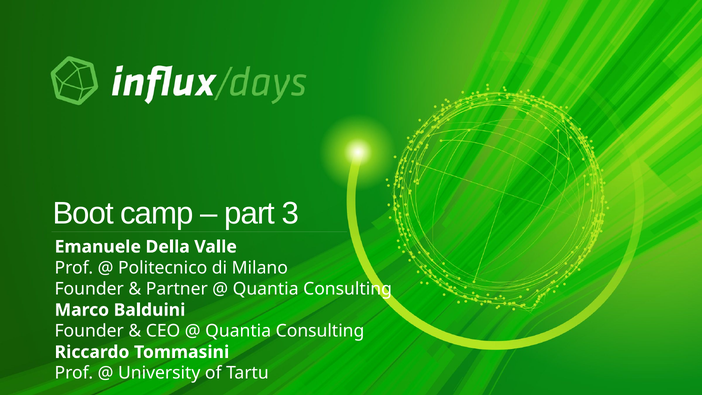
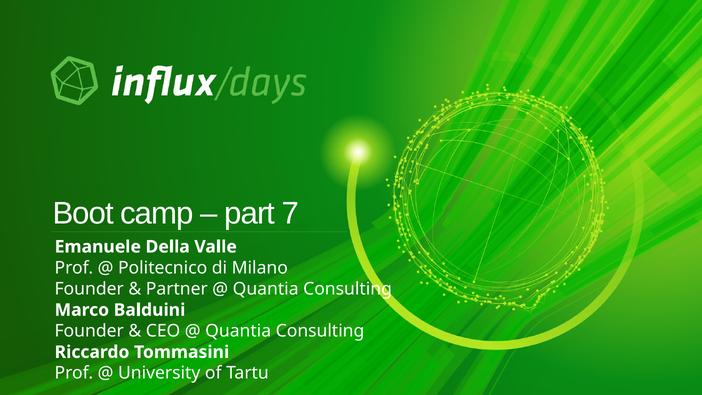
3: 3 -> 7 (290, 213)
